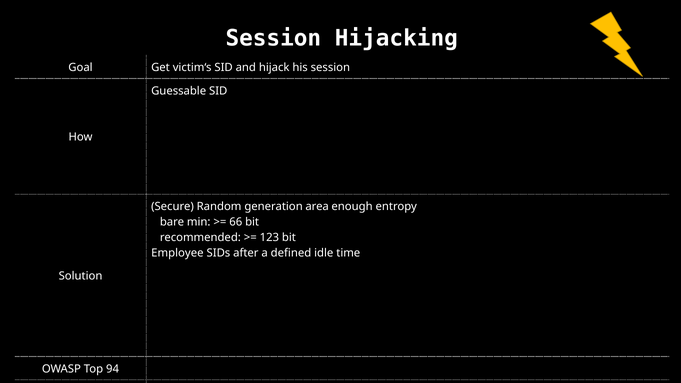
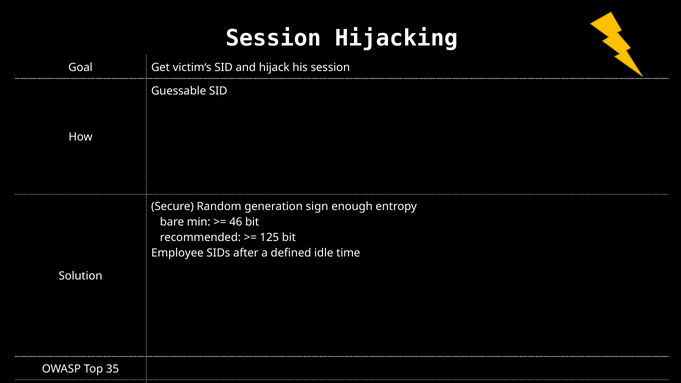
area: area -> sign (317, 207)
66: 66 -> 46 (236, 222)
123: 123 -> 125 (269, 238)
94: 94 -> 35 (113, 369)
